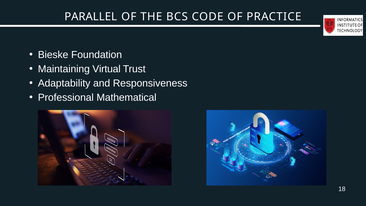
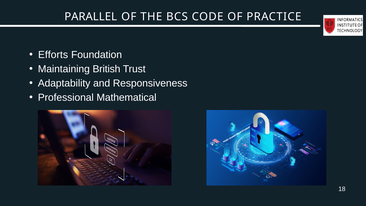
Bieske: Bieske -> Efforts (53, 55)
Virtual: Virtual -> British (106, 69)
